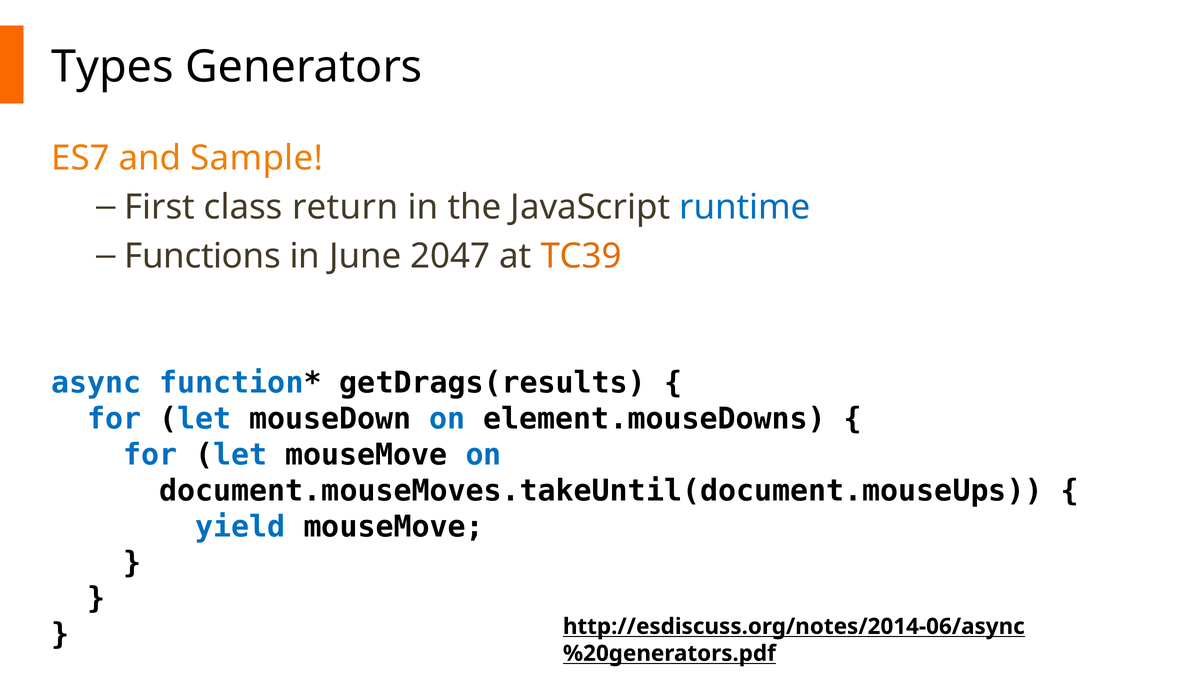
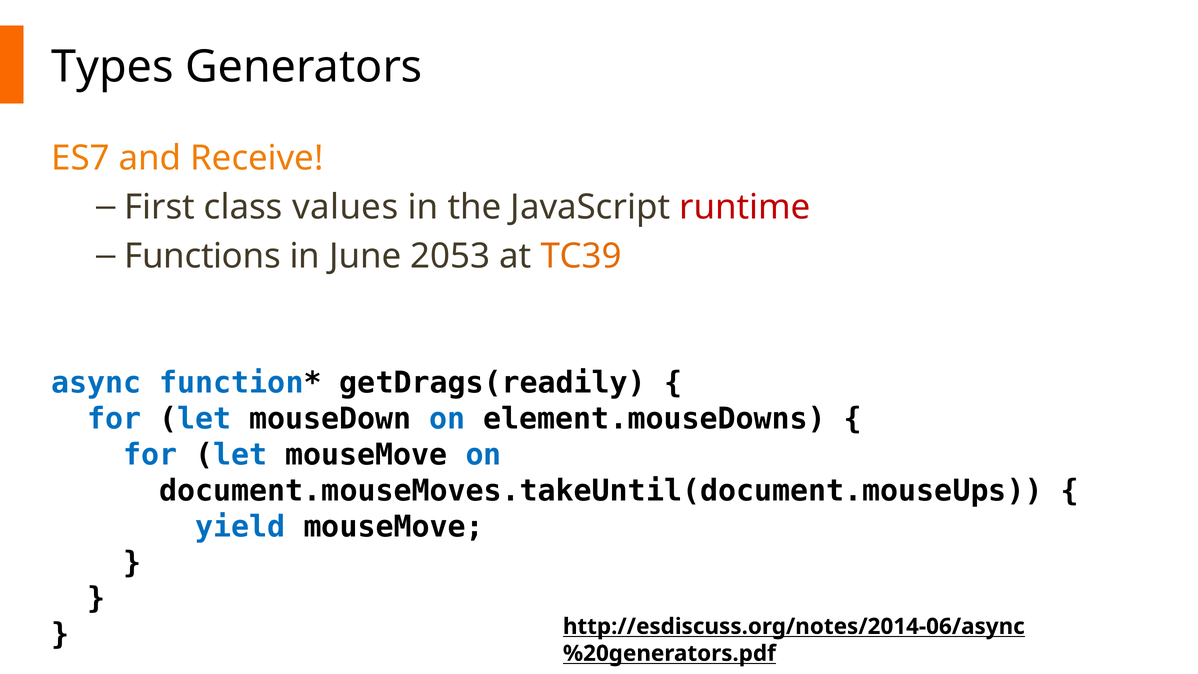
Sample: Sample -> Receive (257, 158)
return: return -> values (345, 207)
runtime colour: blue -> red (745, 207)
2047: 2047 -> 2053 (450, 256)
getDrags(results: getDrags(results -> getDrags(readily (493, 383)
